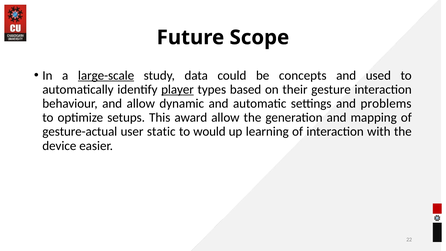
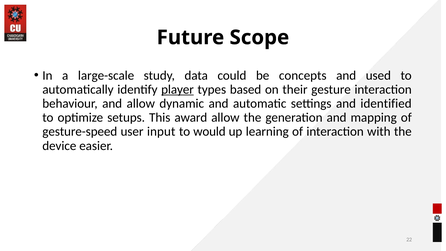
large-scale underline: present -> none (106, 75)
problems: problems -> identified (386, 104)
gesture-actual: gesture-actual -> gesture-speed (80, 132)
static: static -> input (161, 132)
